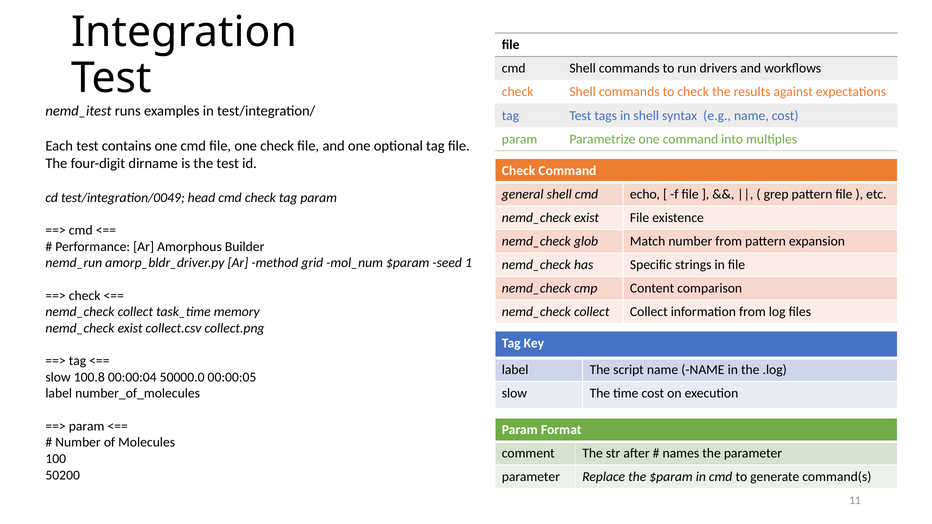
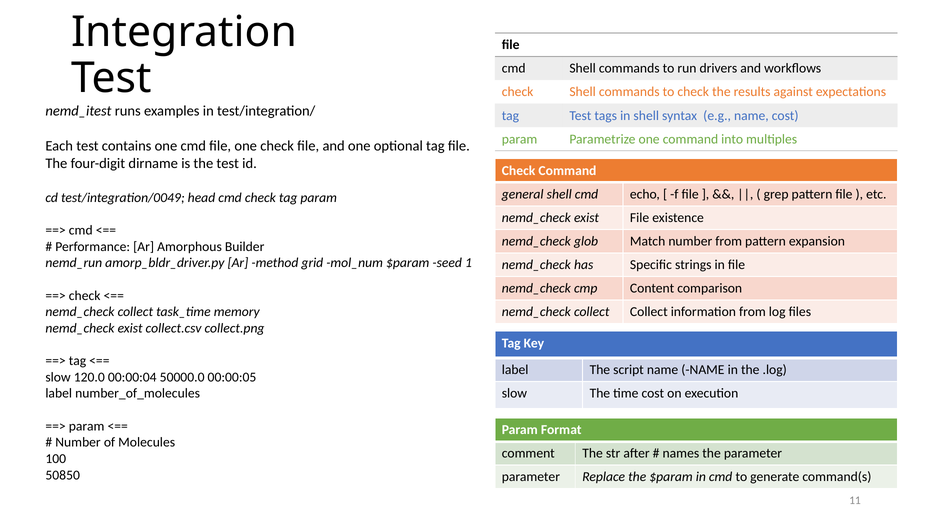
100.8: 100.8 -> 120.0 (89, 377)
50200: 50200 -> 50850 (63, 475)
